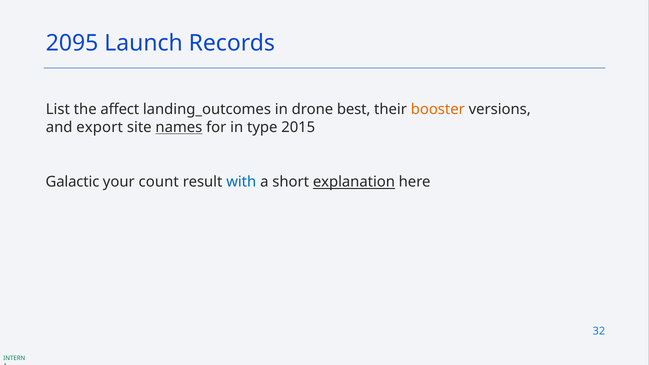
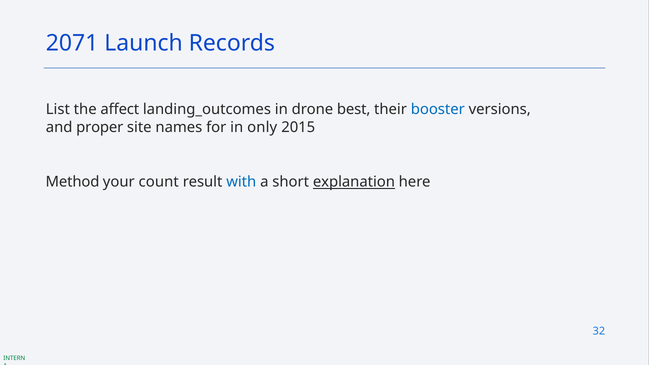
2095: 2095 -> 2071 (72, 43)
booster colour: orange -> blue (438, 110)
export: export -> proper (100, 127)
names underline: present -> none (179, 127)
type: type -> only (262, 127)
Galactic: Galactic -> Method (72, 182)
